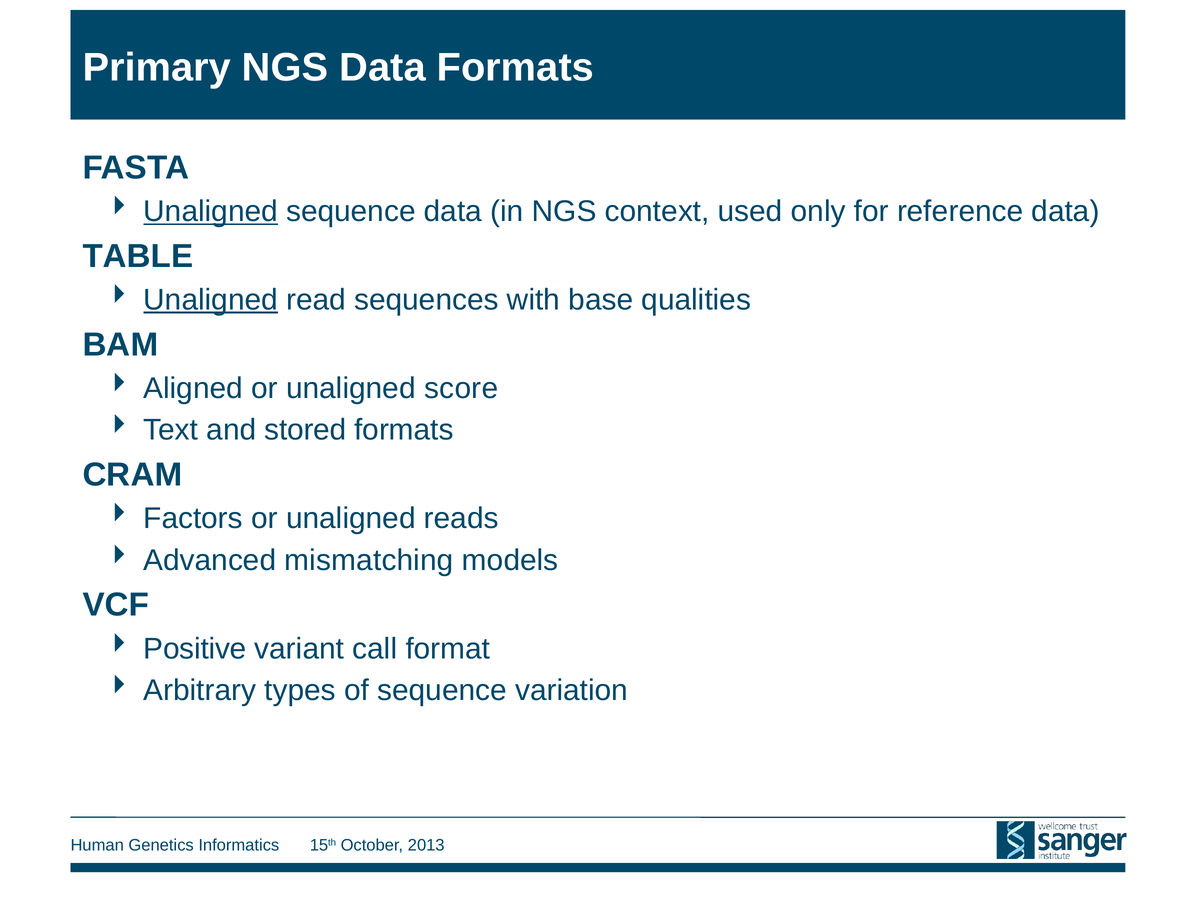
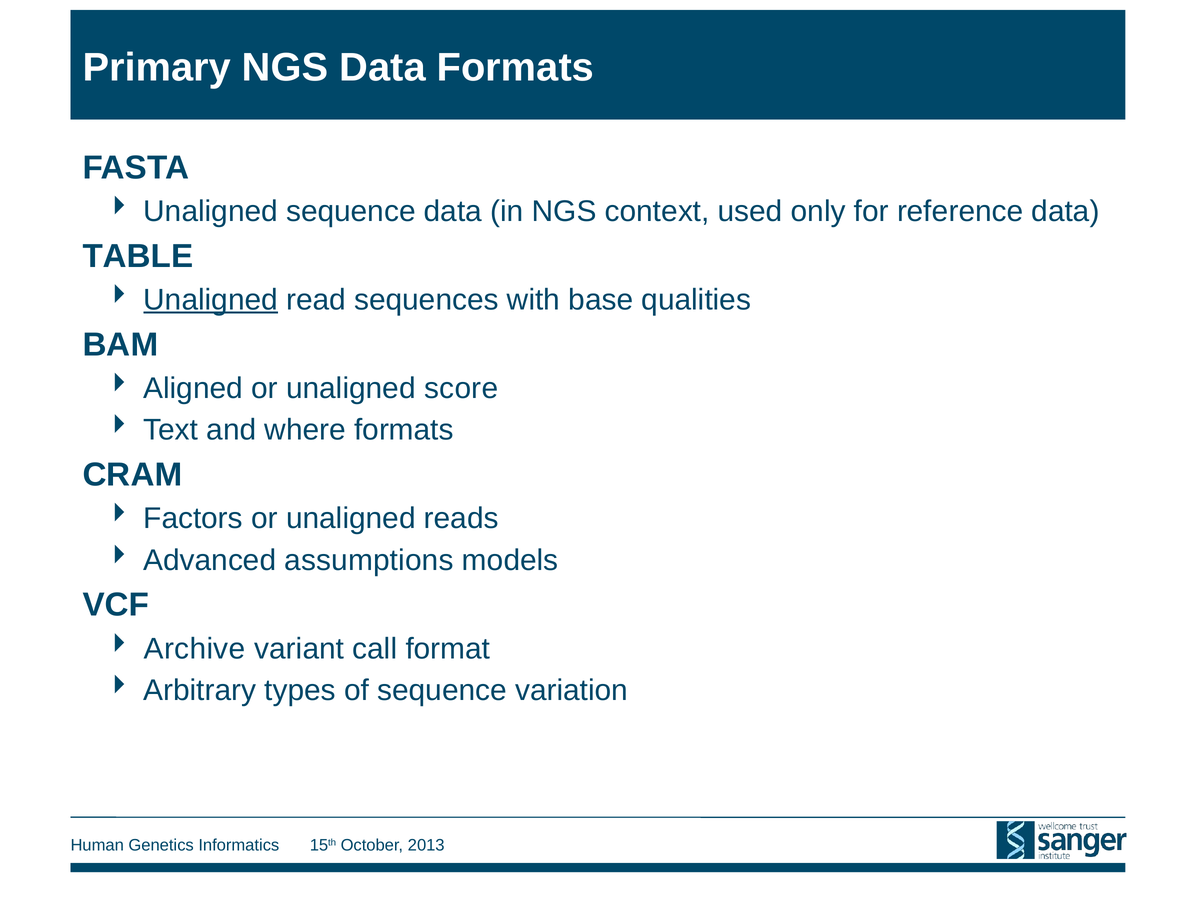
Unaligned underline: present -> none (211, 211)
stored: stored -> where (305, 430)
mismatching: mismatching -> assumptions (369, 560)
Positive: Positive -> Archive (195, 649)
